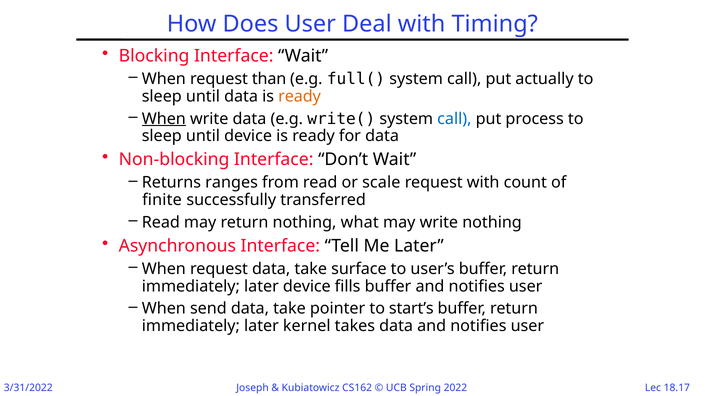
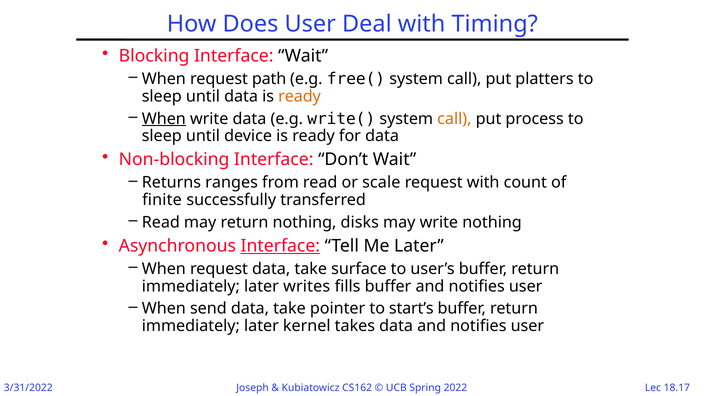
than: than -> path (269, 79)
full(: full( -> free( (356, 79)
actually: actually -> platters (544, 79)
call colour: blue -> orange (454, 119)
what: what -> disks (360, 223)
Interface underline: none -> present (280, 246)
later device: device -> writes (307, 287)
